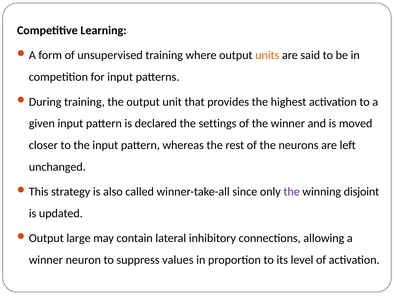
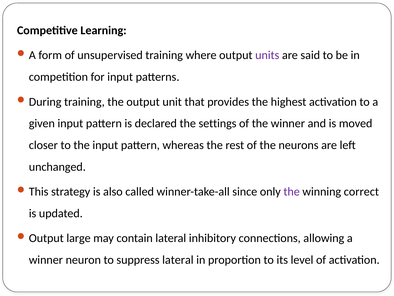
units colour: orange -> purple (267, 55)
disjoint: disjoint -> correct (361, 191)
suppress values: values -> lateral (178, 259)
